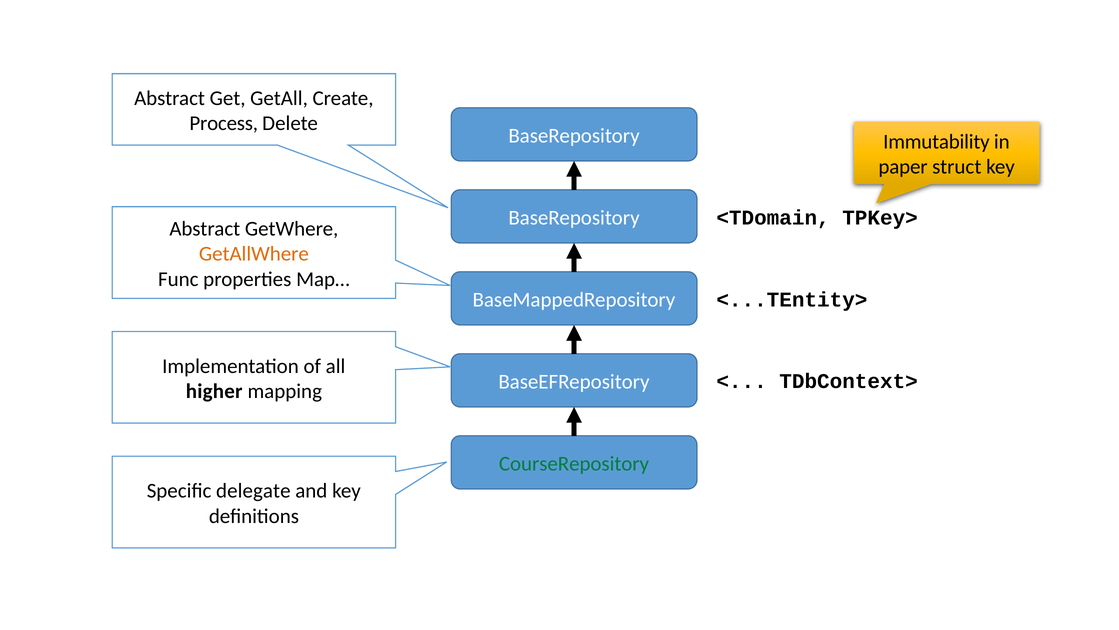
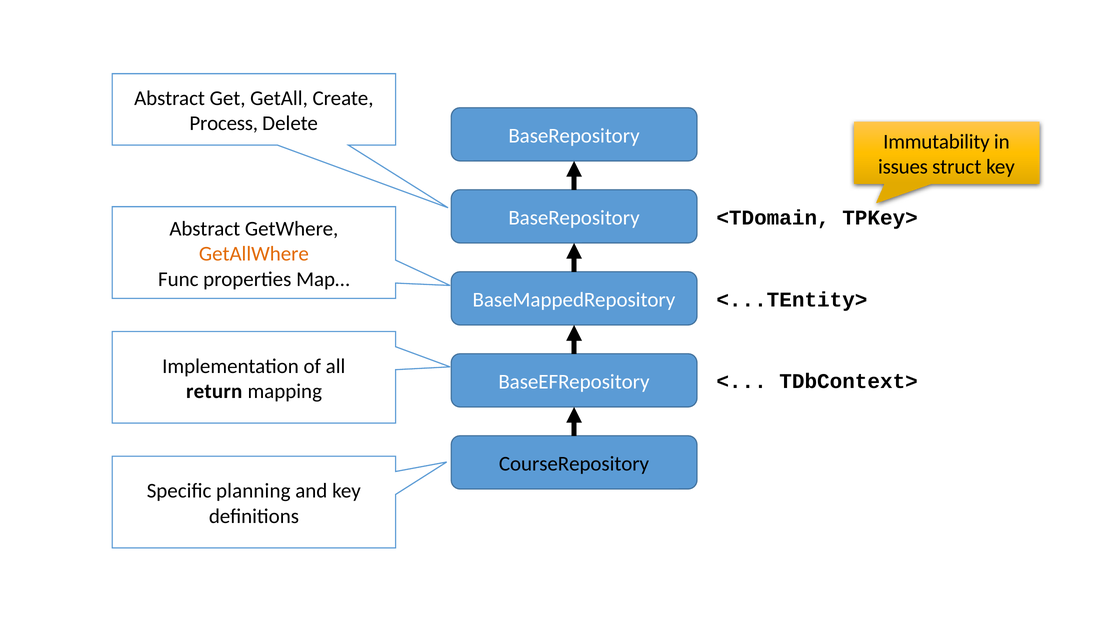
paper: paper -> issues (903, 167)
higher: higher -> return (214, 391)
CourseRepository colour: green -> black (574, 463)
delegate: delegate -> planning (253, 490)
